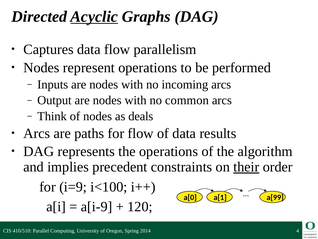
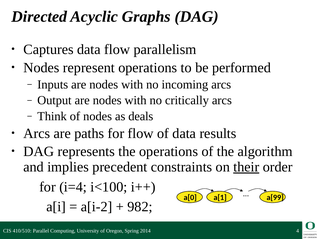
Acyclic underline: present -> none (94, 16)
common: common -> critically (187, 100)
i=9: i=9 -> i=4 (73, 187)
a[i-9: a[i-9 -> a[i-2 (97, 206)
120: 120 -> 982 (140, 206)
